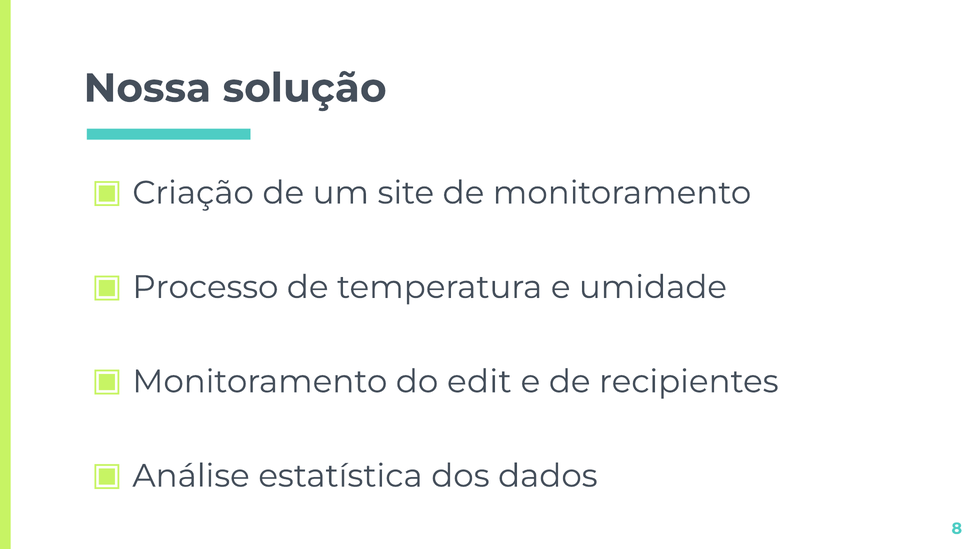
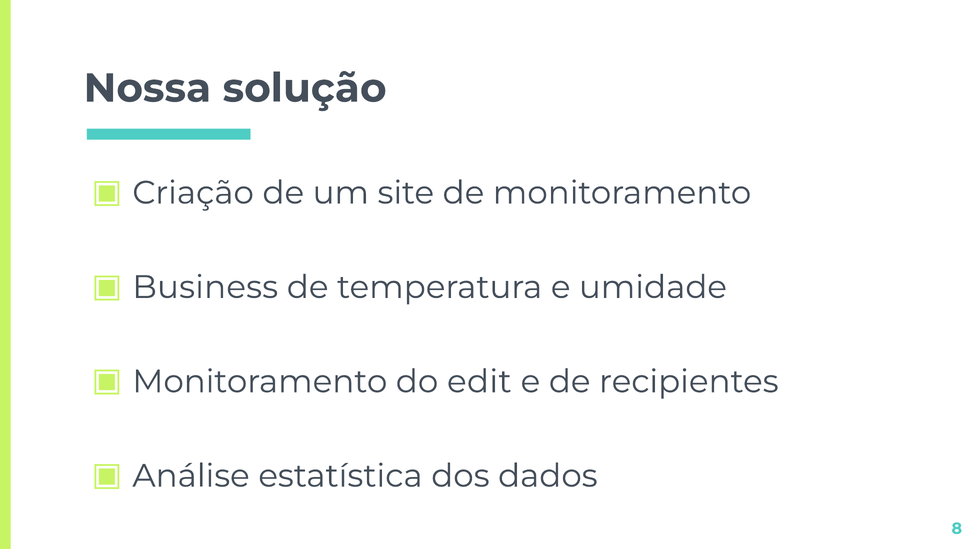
Processo: Processo -> Business (205, 287)
